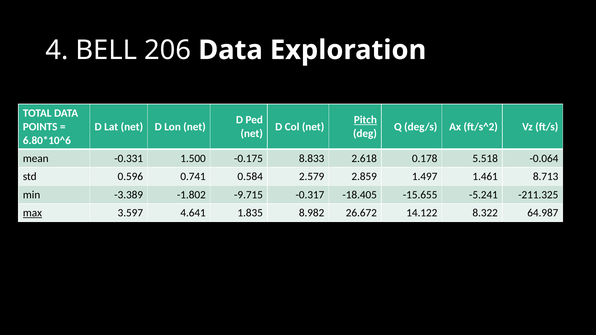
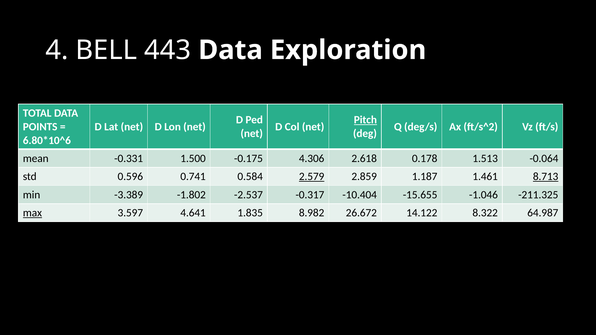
206: 206 -> 443 (168, 50)
8.833: 8.833 -> 4.306 (312, 159)
5.518: 5.518 -> 1.513 (485, 159)
2.579 underline: none -> present (312, 177)
1.497: 1.497 -> 1.187 (425, 177)
8.713 underline: none -> present (546, 177)
-9.715: -9.715 -> -2.537 (248, 195)
-18.405: -18.405 -> -10.404 (360, 195)
-5.241: -5.241 -> -1.046 (483, 195)
